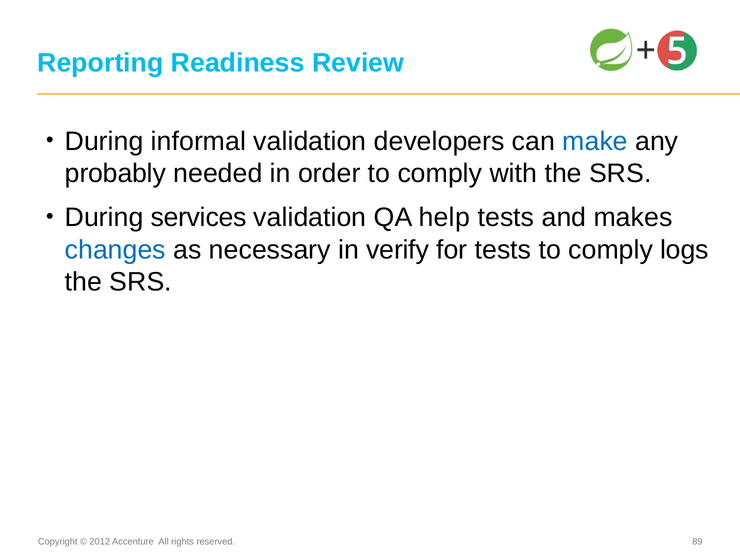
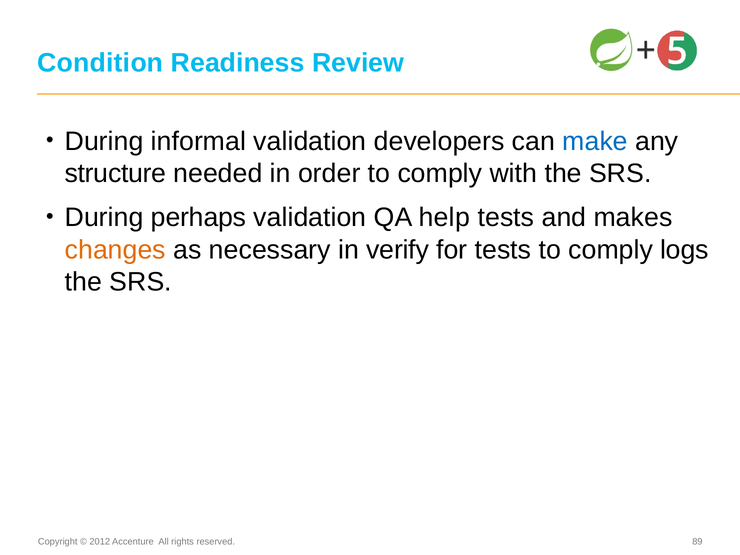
Reporting: Reporting -> Condition (100, 63)
probably: probably -> structure (115, 173)
services: services -> perhaps (199, 218)
changes colour: blue -> orange (115, 250)
